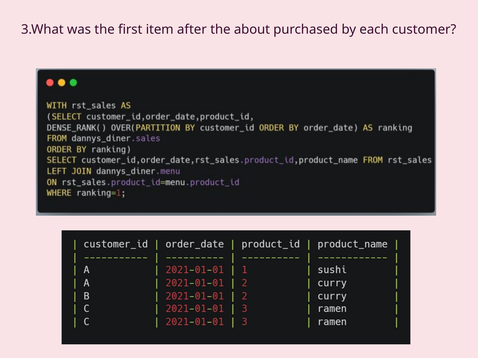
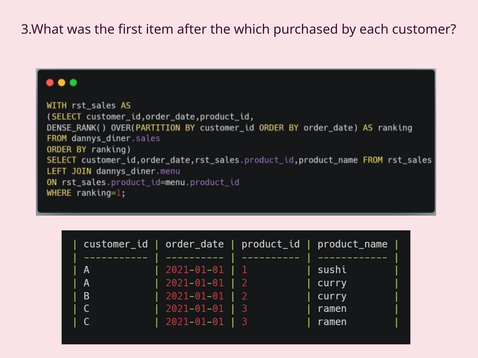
about: about -> which (252, 30)
